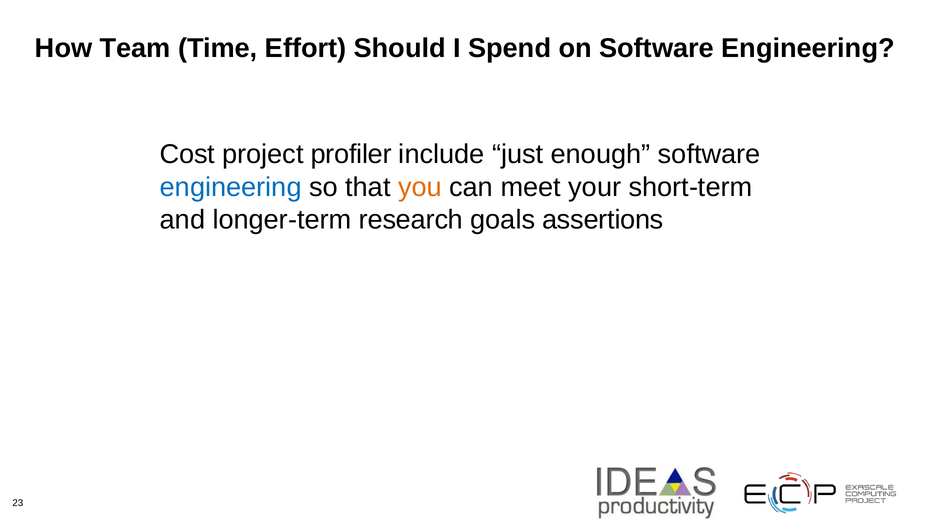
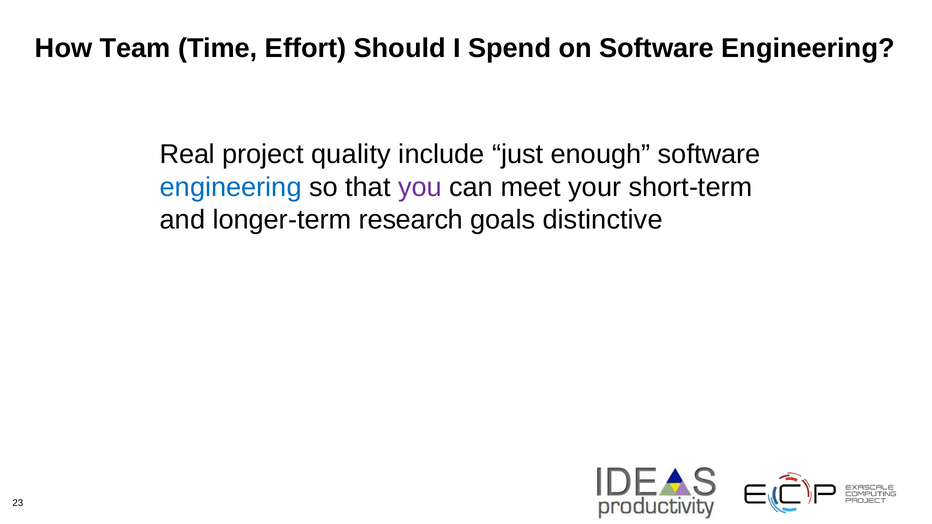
Cost: Cost -> Real (187, 155)
profiler: profiler -> quality (351, 155)
you colour: orange -> purple (420, 187)
assertions: assertions -> distinctive (603, 220)
